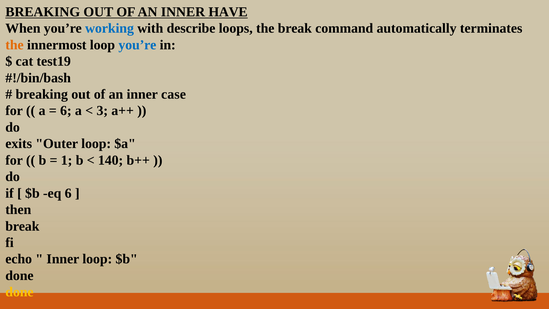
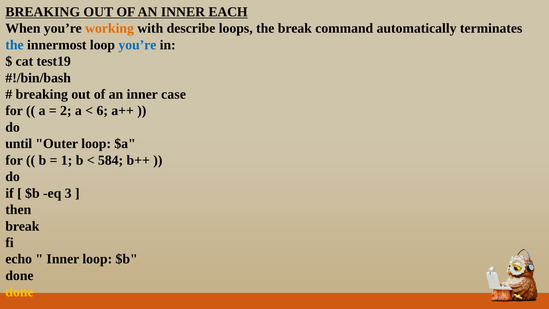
HAVE: HAVE -> EACH (228, 12)
working colour: blue -> orange (110, 28)
the colour: orange -> blue (15, 45)
6: 6 -> 2 (66, 111)
3: 3 -> 6 (102, 111)
exits: exits -> until (19, 144)
140: 140 -> 584 (111, 160)
eq 6: 6 -> 3 (68, 193)
